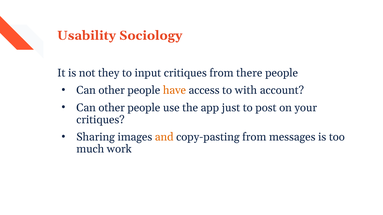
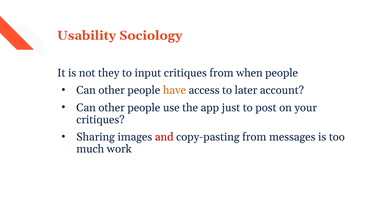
there: there -> when (249, 73)
with: with -> later (246, 90)
and colour: orange -> red (164, 137)
